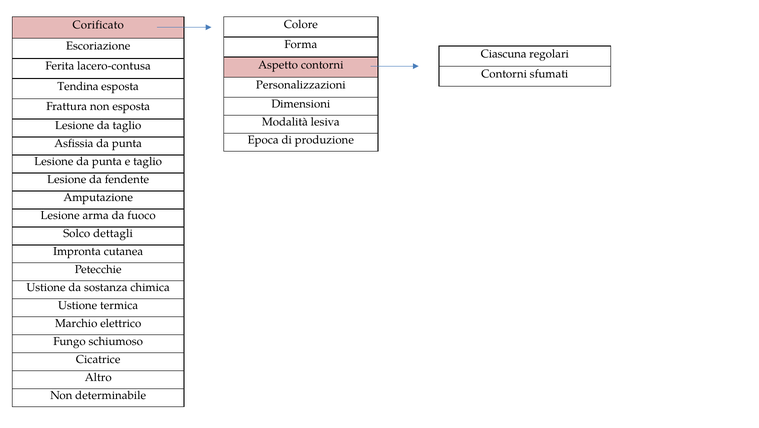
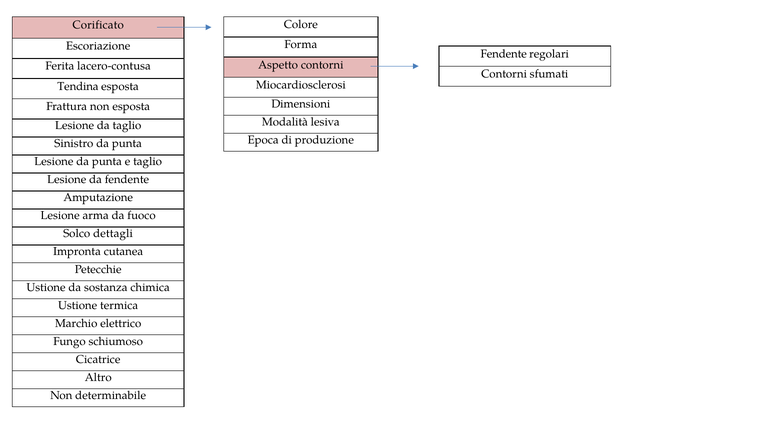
Ciascuna: Ciascuna -> Fendente (504, 54)
Personalizzazioni: Personalizzazioni -> Miocardiosclerosi (301, 85)
Asfissia: Asfissia -> Sinistro (74, 144)
